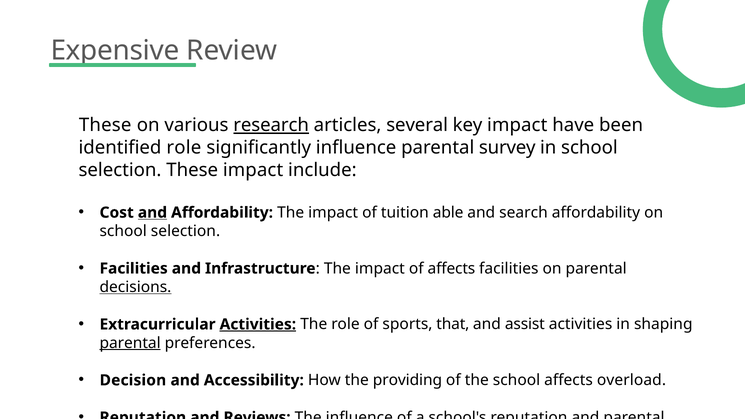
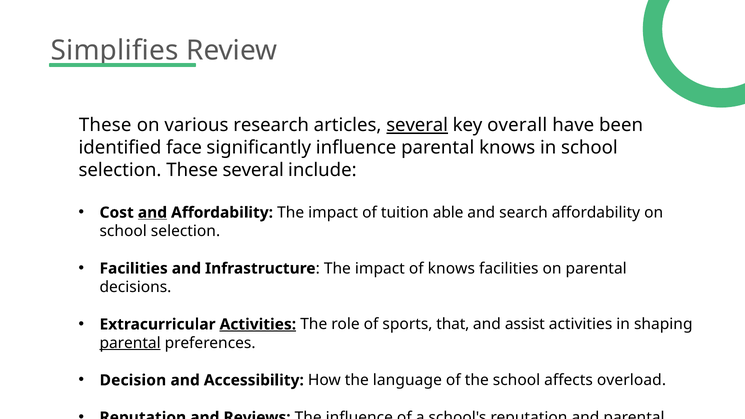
Expensive: Expensive -> Simplifies (115, 51)
research underline: present -> none (271, 125)
several underline: none -> present (417, 125)
key impact: impact -> overall (517, 125)
identified role: role -> face (184, 148)
parental survey: survey -> knows (507, 148)
These impact: impact -> several (253, 170)
of affects: affects -> knows (451, 269)
decisions underline: present -> none (135, 287)
providing: providing -> language (407, 380)
